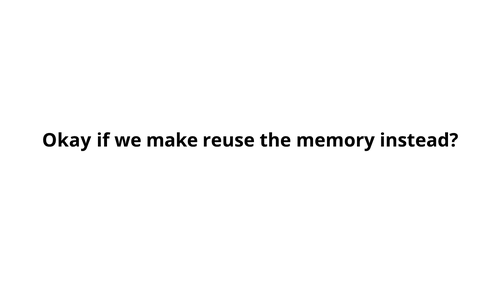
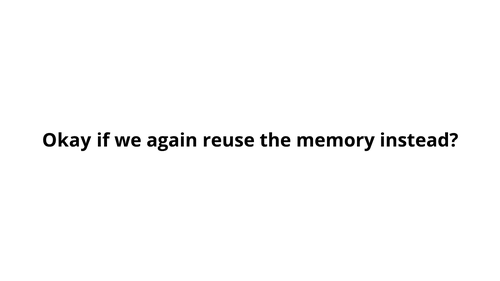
make: make -> again (172, 141)
